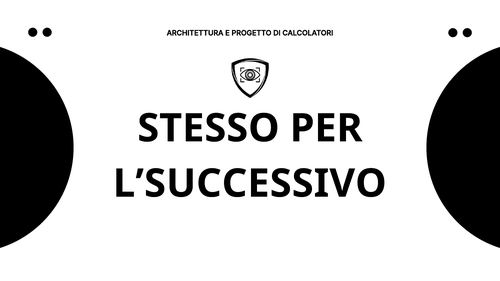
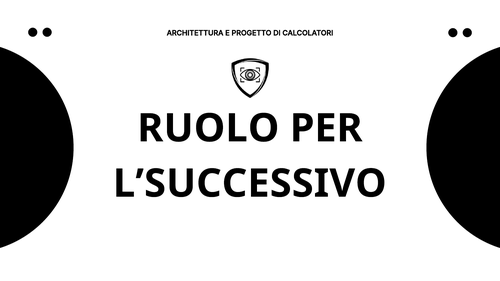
STESSO: STESSO -> RUOLO (208, 128)
